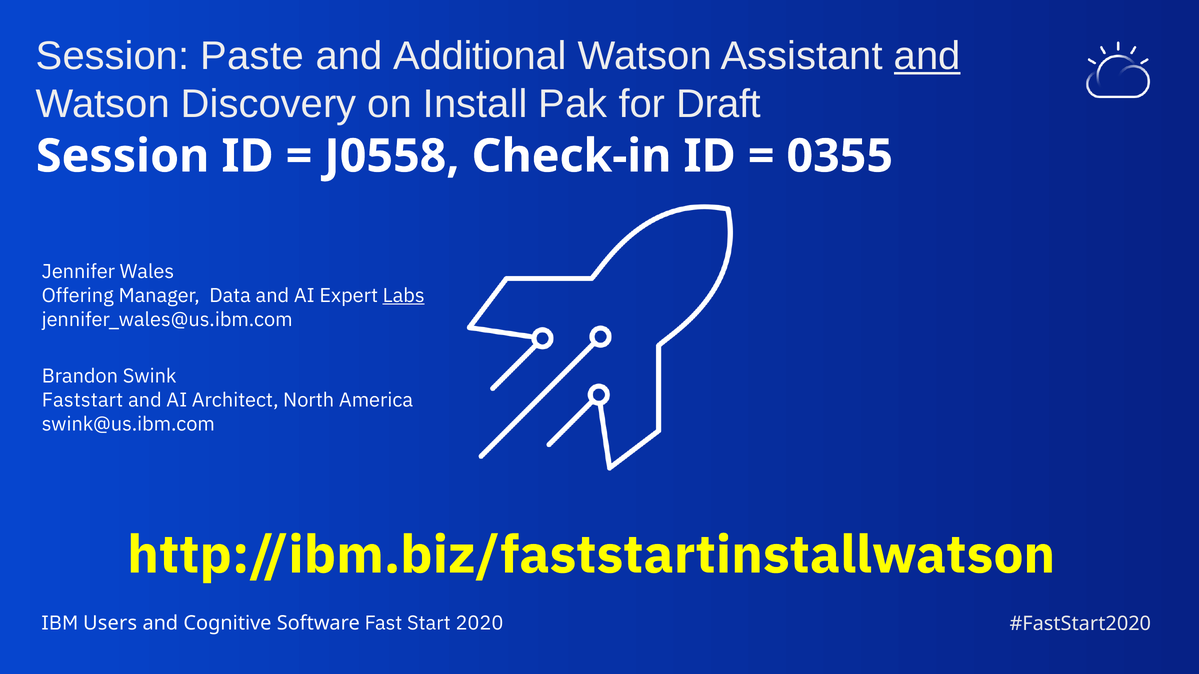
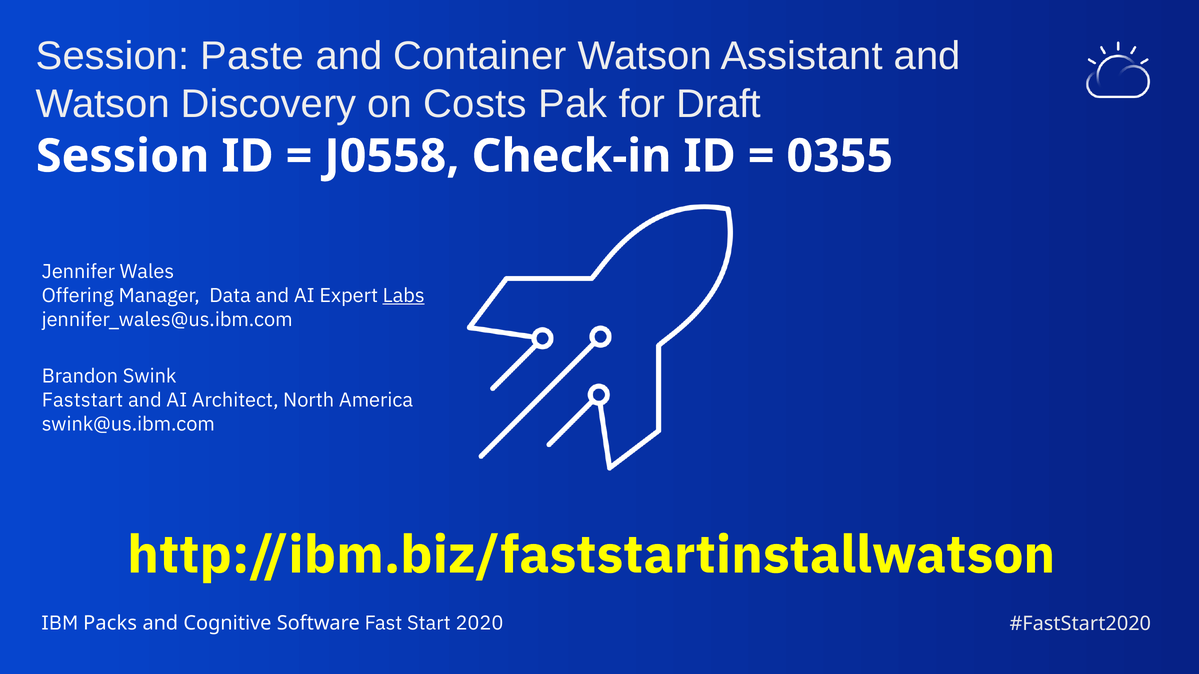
Additional: Additional -> Container (480, 56)
and underline: present -> none (927, 56)
Install: Install -> Costs (475, 104)
Users: Users -> Packs (110, 623)
